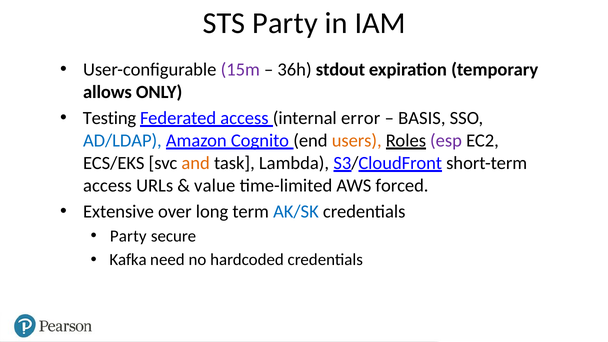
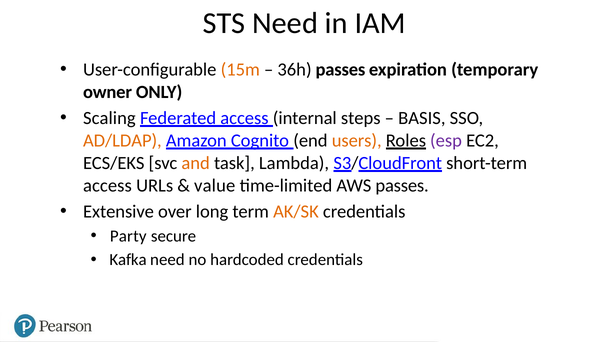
STS Party: Party -> Need (285, 23)
15m colour: purple -> orange (240, 70)
36h stdout: stdout -> passes (340, 70)
allows: allows -> owner (108, 92)
Testing: Testing -> Scaling (109, 118)
error: error -> steps (361, 118)
AD/LDAP colour: blue -> orange (122, 141)
AWS forced: forced -> passes (402, 186)
AK/SK colour: blue -> orange (296, 212)
